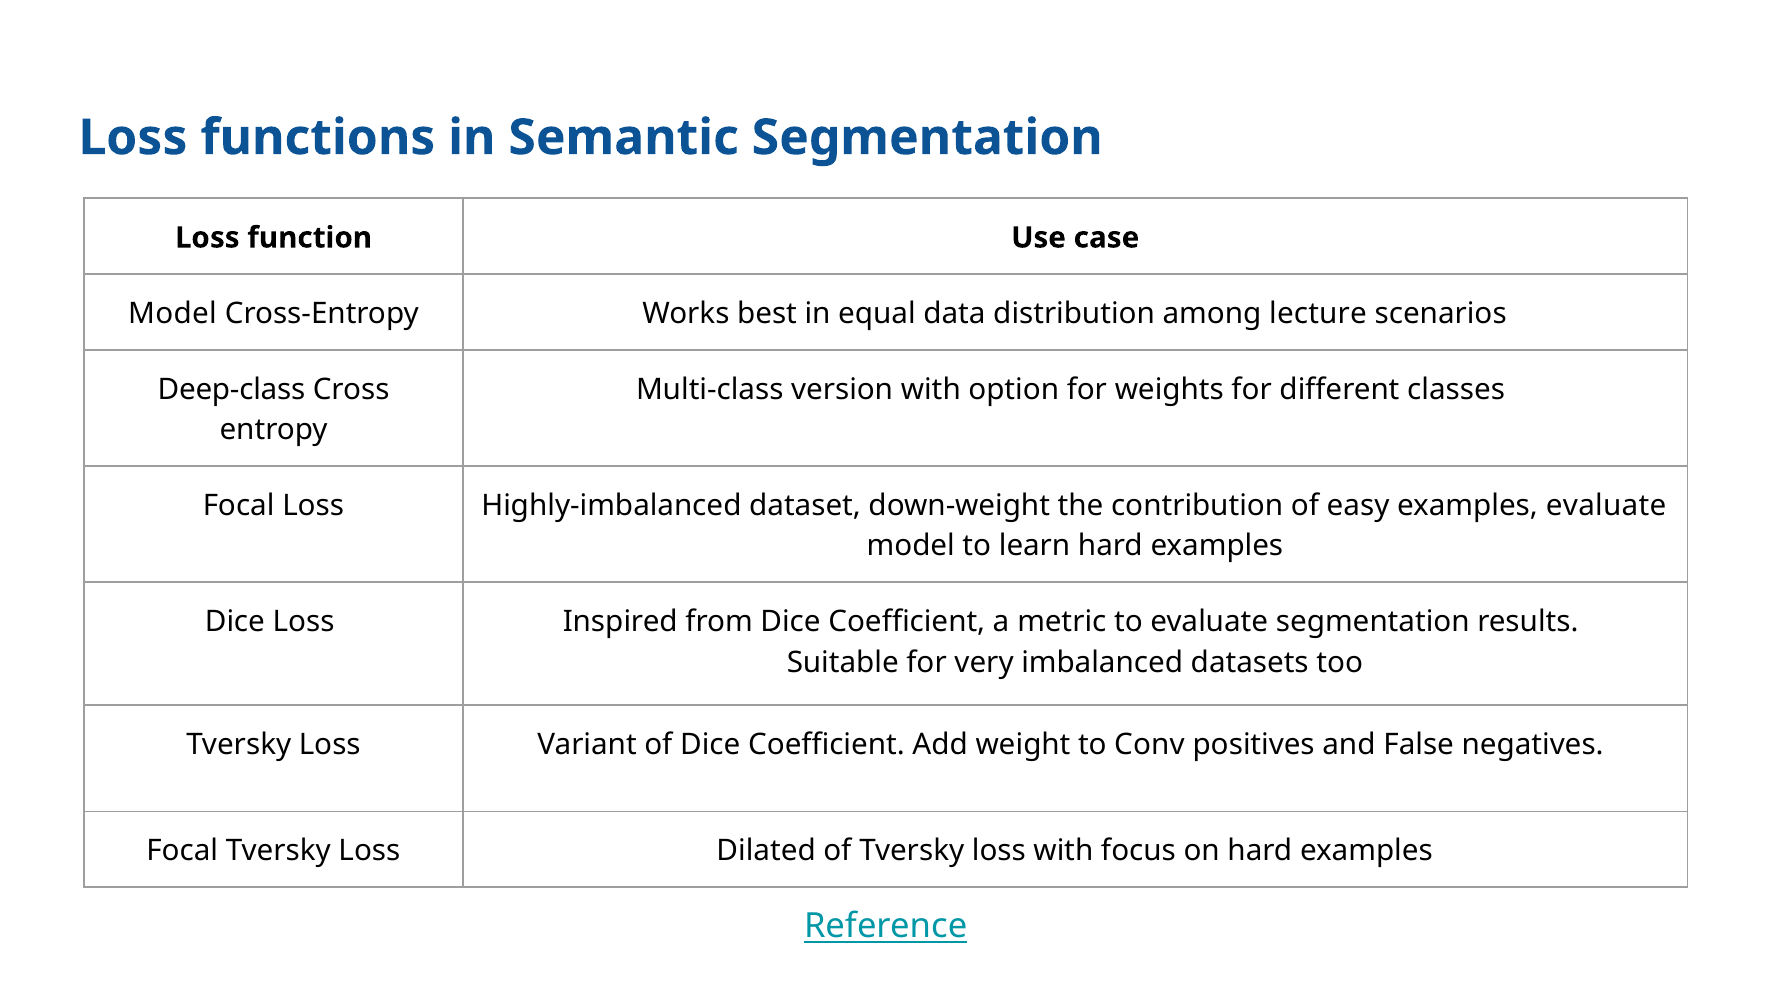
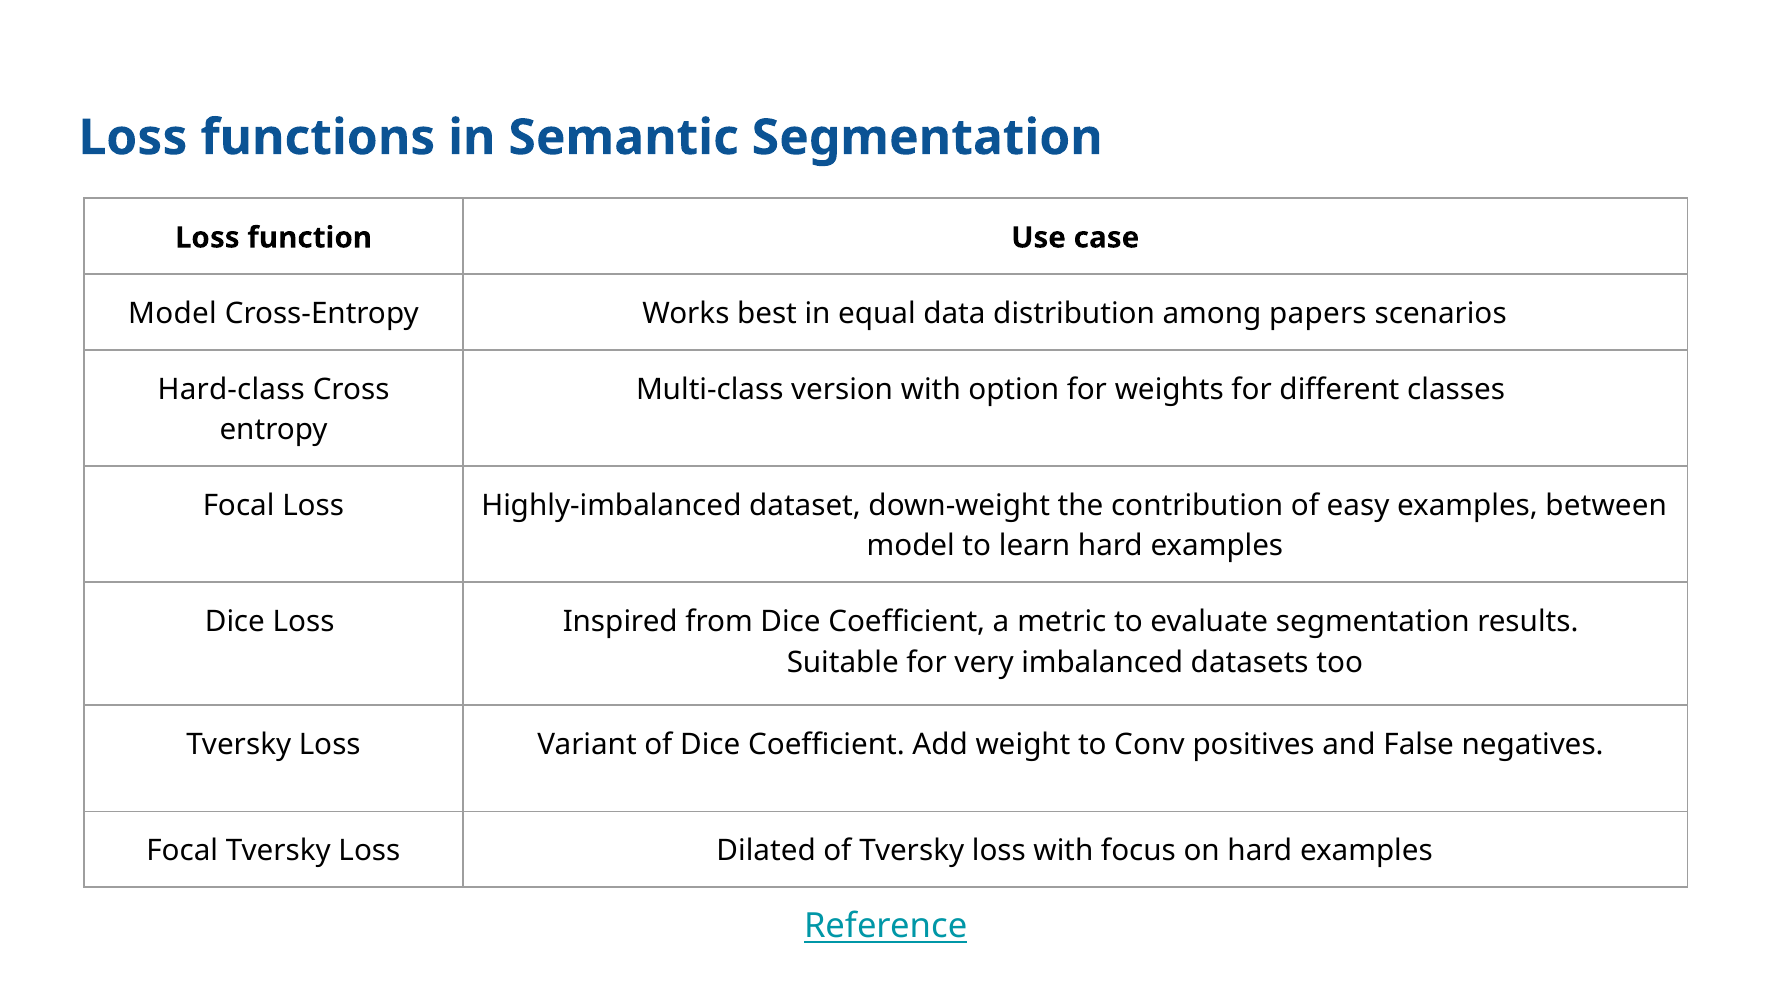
lecture: lecture -> papers (1318, 314)
Deep-class: Deep-class -> Hard-class (231, 390)
examples evaluate: evaluate -> between (1606, 506)
